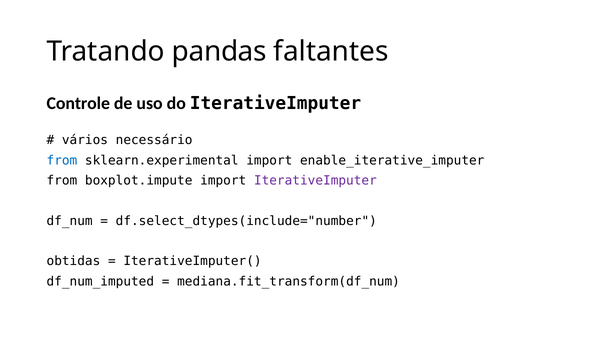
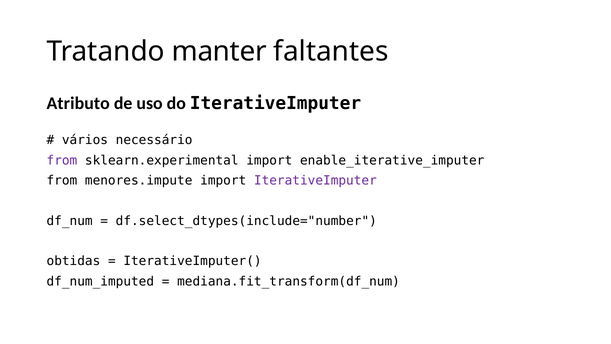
pandas: pandas -> manter (219, 51)
Controle: Controle -> Atributo (78, 103)
from colour: blue -> purple (62, 160)
boxplot.impute: boxplot.impute -> menores.impute (139, 180)
